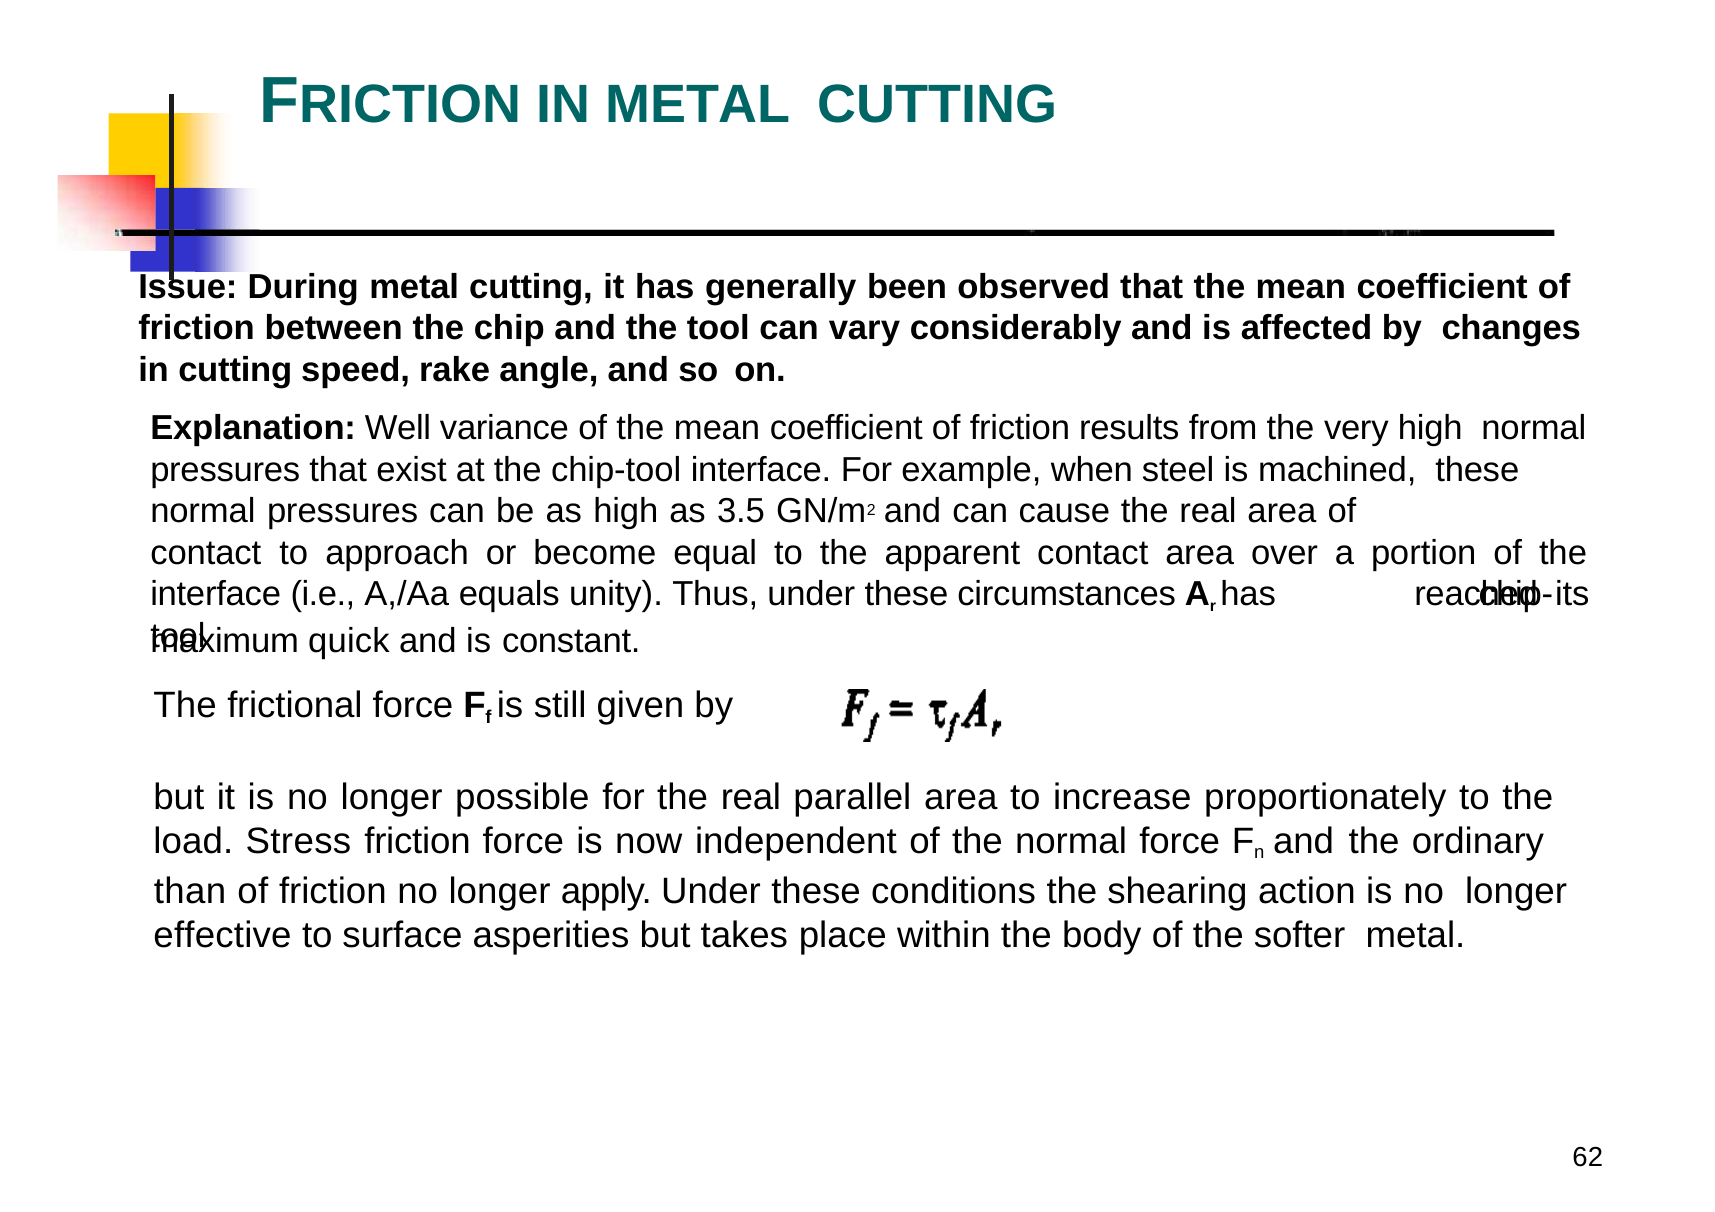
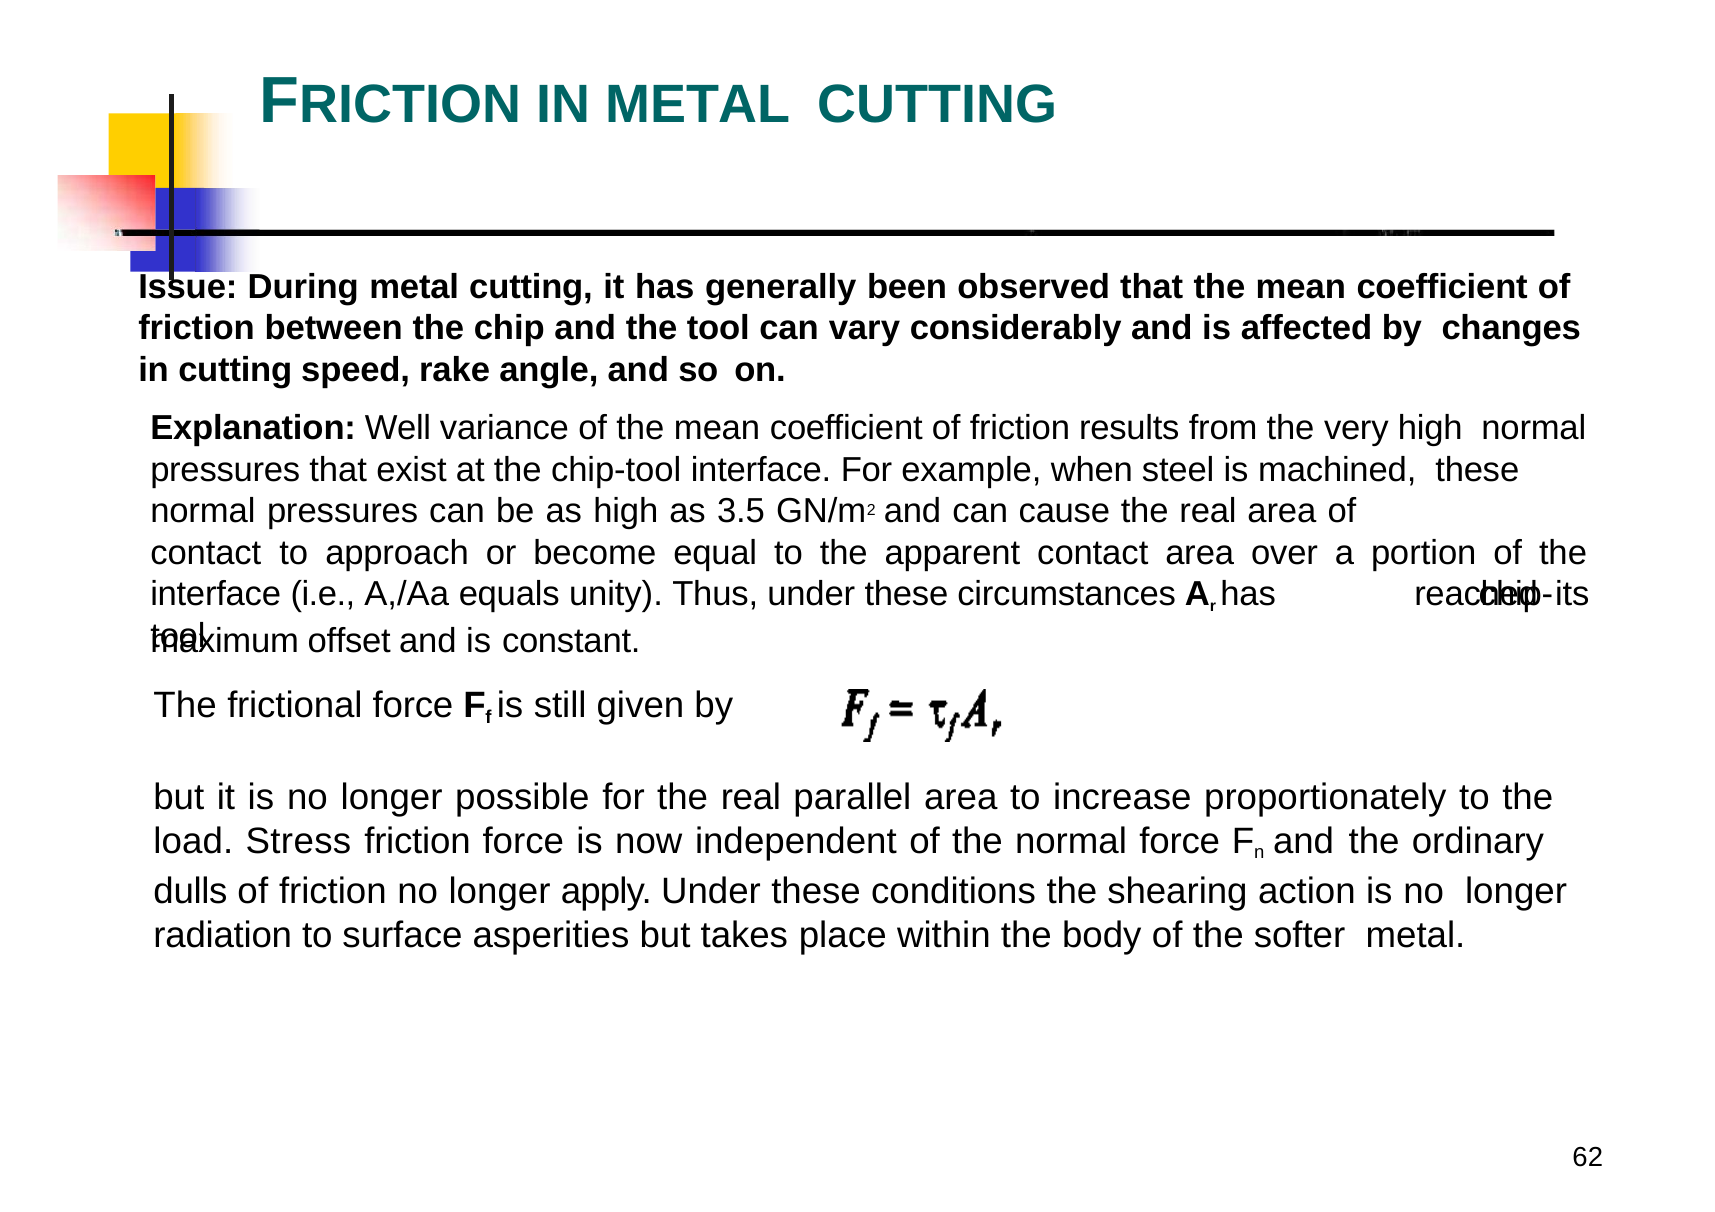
quick: quick -> offset (349, 641)
than: than -> dulls (190, 891)
effective: effective -> radiation (223, 935)
